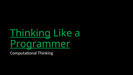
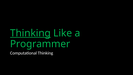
Programmer underline: present -> none (40, 44)
